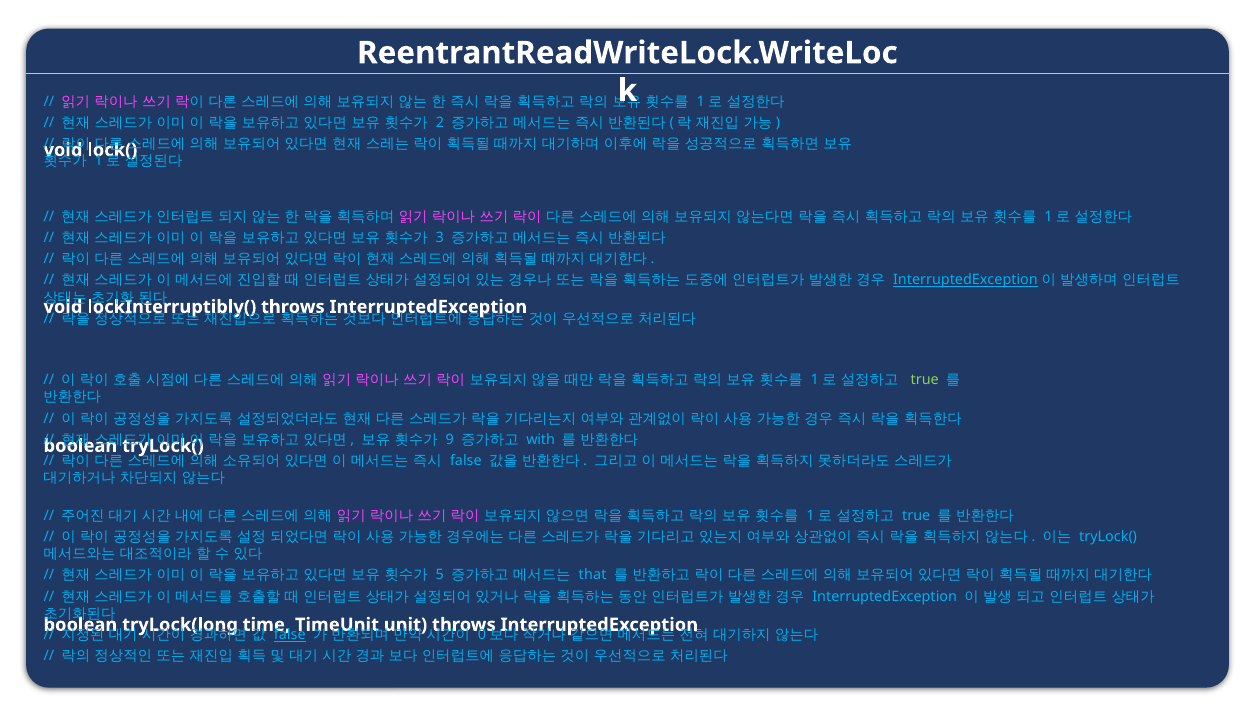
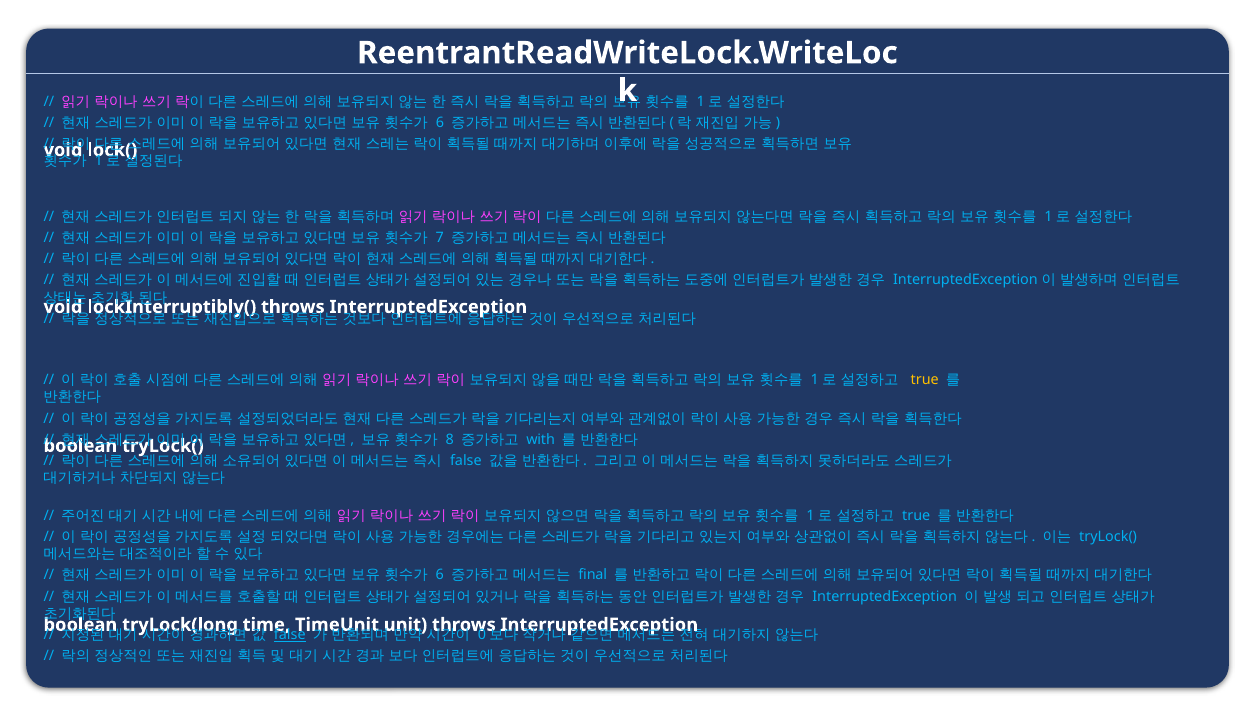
2: 2 -> 6 (440, 123)
3: 3 -> 7 (440, 238)
InterruptedException underline: present -> none (965, 280)
true colour: light green -> yellow (925, 380)
9: 9 -> 8 (450, 439)
5: 5 -> 6 (440, 575)
that: that -> final (593, 575)
